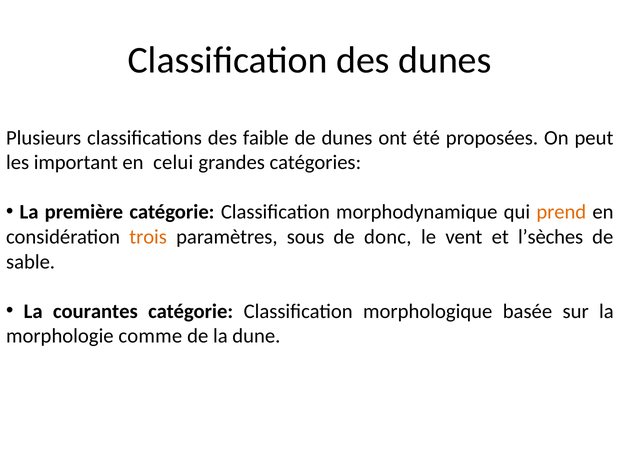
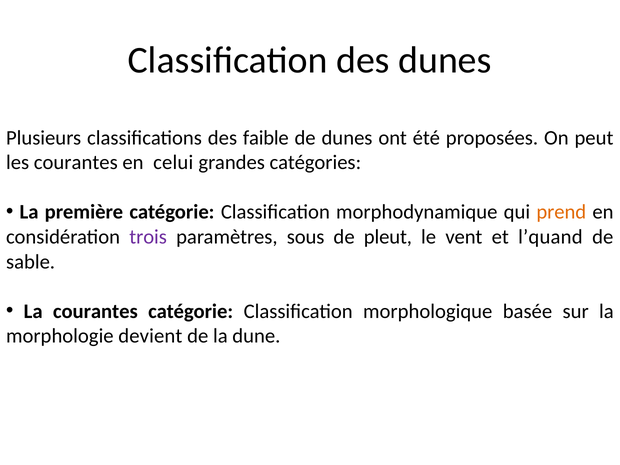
les important: important -> courantes (76, 162)
trois colour: orange -> purple (148, 237)
donc: donc -> pleut (388, 237)
l’sèches: l’sèches -> l’quand (550, 237)
comme: comme -> devient (150, 336)
